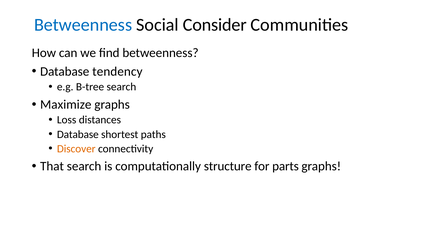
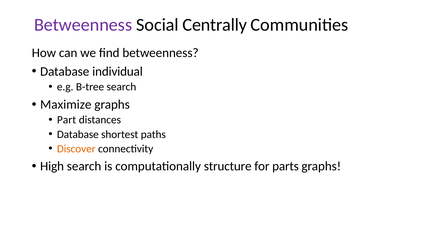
Betweenness colour: blue -> purple (83, 25)
Consider: Consider -> Centrally (215, 25)
tendency: tendency -> individual (118, 72)
Loss: Loss -> Part (67, 120)
That: That -> High (52, 167)
